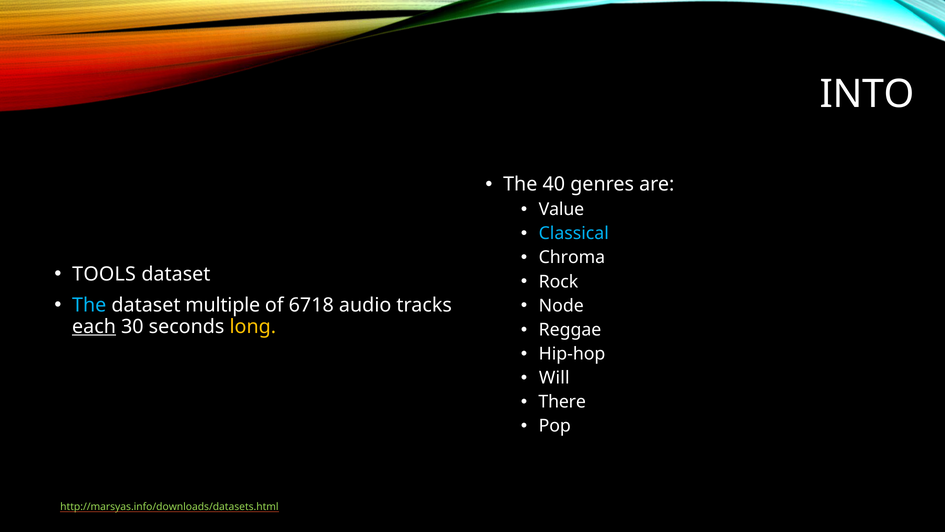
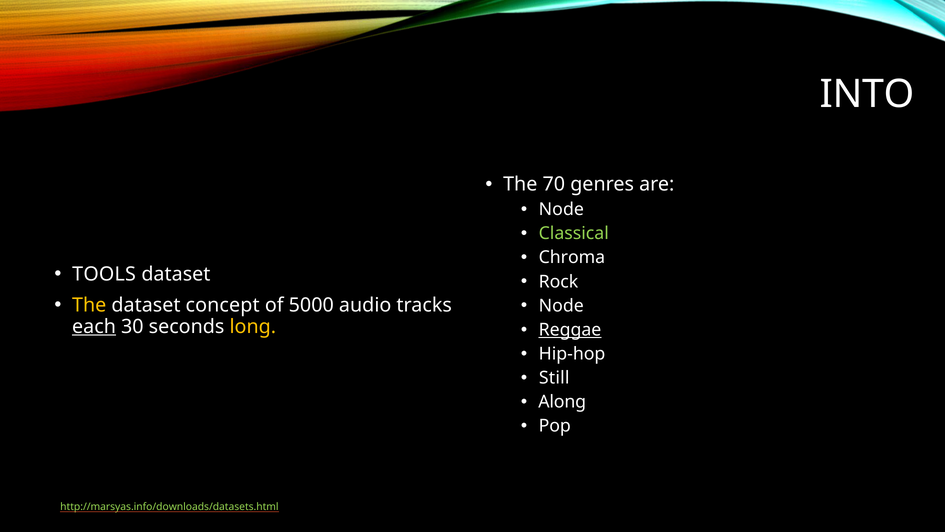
40: 40 -> 70 (554, 184)
Value: Value -> Node (561, 209)
Classical colour: light blue -> light green (574, 233)
The colour: light blue -> yellow (89, 305)
multiple: multiple -> concept (223, 305)
6718: 6718 -> 5000 (311, 305)
Reggae underline: none -> present (570, 330)
Will: Will -> Still (554, 378)
There: There -> Along (562, 402)
